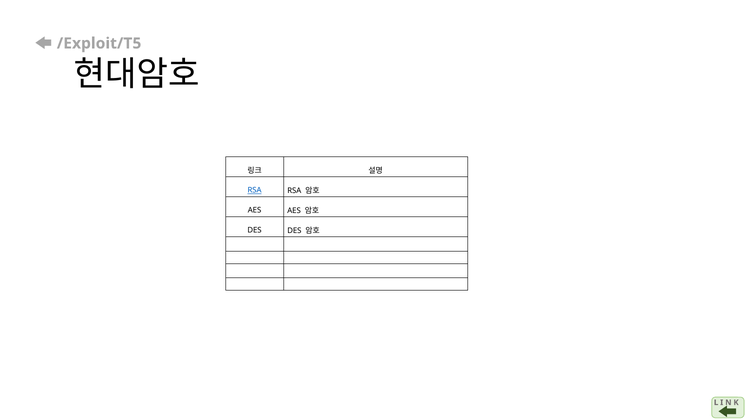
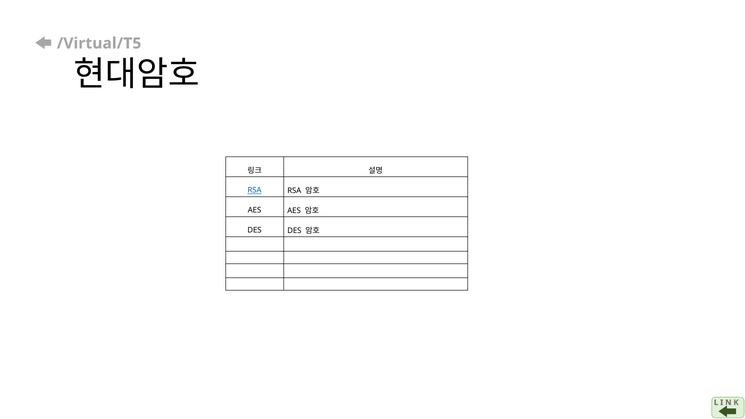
/Exploit/T5: /Exploit/T5 -> /Virtual/T5 (99, 43)
